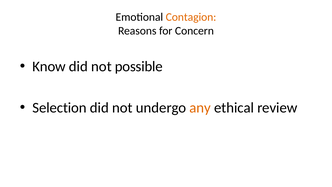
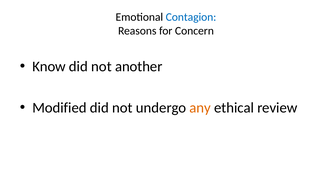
Contagion colour: orange -> blue (191, 17)
possible: possible -> another (139, 66)
Selection: Selection -> Modified (59, 108)
